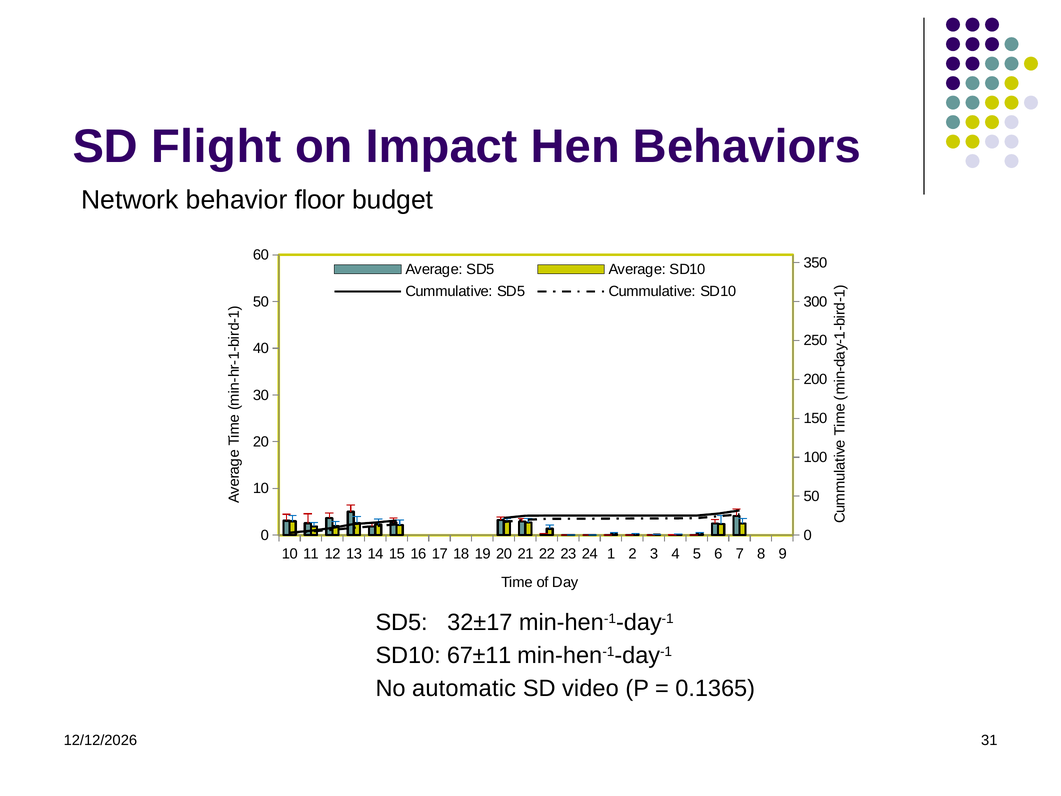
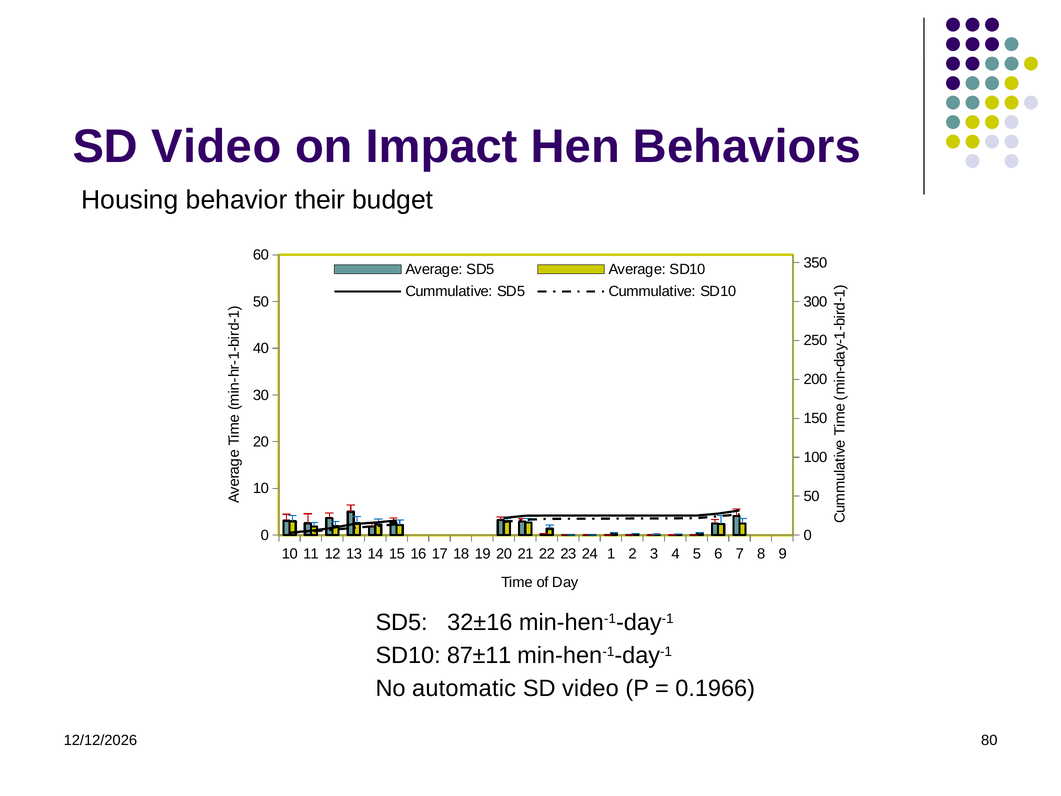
Flight: Flight -> Video (216, 146)
Network: Network -> Housing (130, 200)
floor: floor -> their (320, 200)
32±17: 32±17 -> 32±16 (480, 622)
67±11: 67±11 -> 87±11 (479, 655)
0.1365: 0.1365 -> 0.1966 (715, 688)
31: 31 -> 80 (989, 740)
